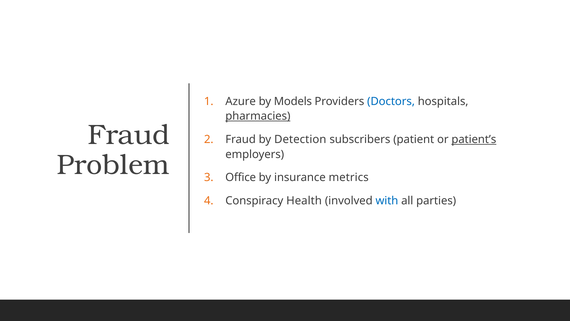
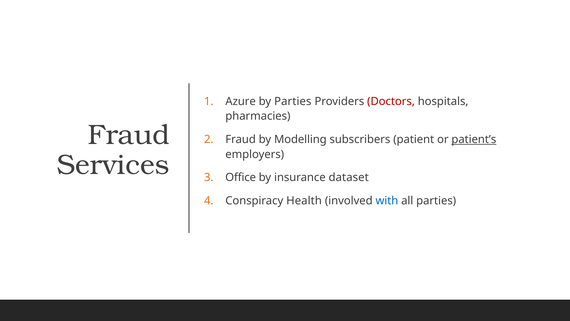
by Models: Models -> Parties (293, 101)
Doctors colour: blue -> red (391, 101)
pharmacies underline: present -> none (258, 116)
Detection: Detection -> Modelling (300, 139)
Problem: Problem -> Services (113, 165)
metrics: metrics -> dataset (349, 177)
